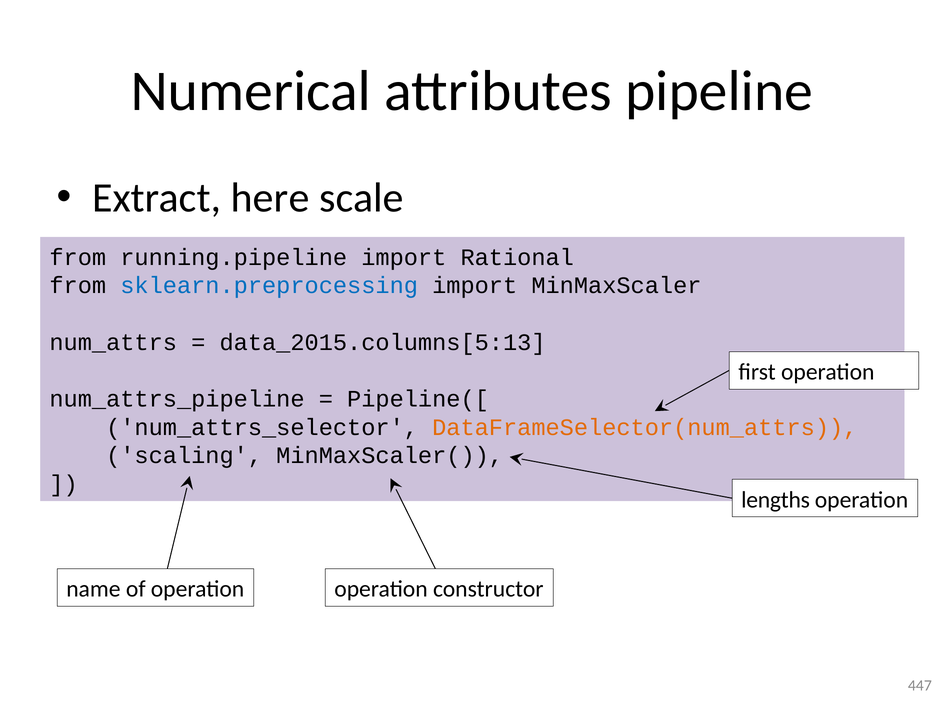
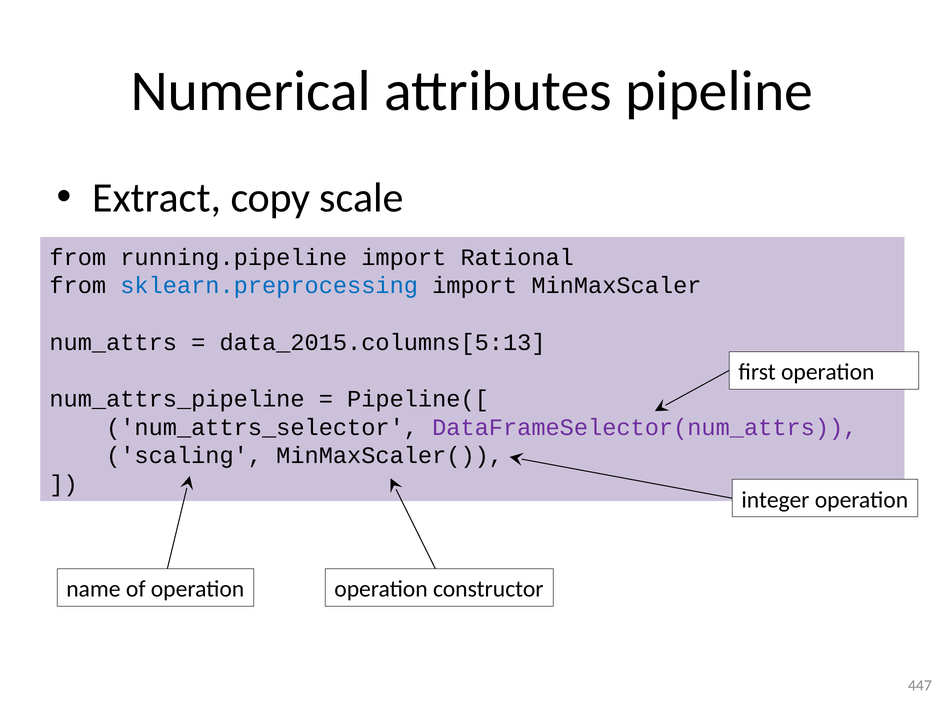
here: here -> copy (270, 198)
DataFrameSelector(num_attrs colour: orange -> purple (645, 428)
lengths: lengths -> integer (775, 500)
